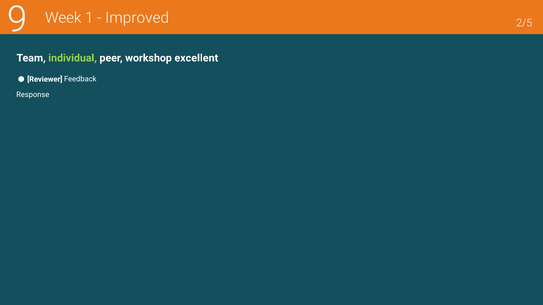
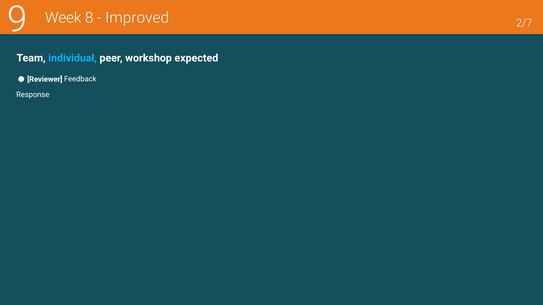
1: 1 -> 8 (89, 18)
2/5: 2/5 -> 2/7 (524, 23)
individual colour: light green -> light blue (73, 58)
excellent: excellent -> expected (196, 58)
